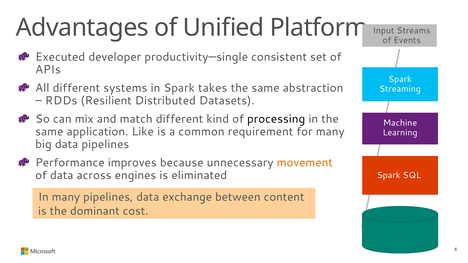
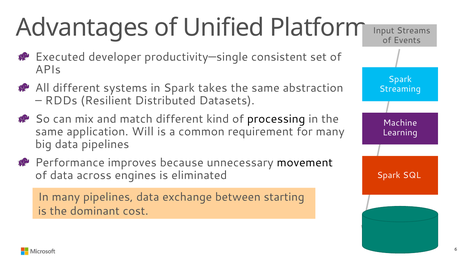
Like: Like -> Will (143, 132)
movement colour: orange -> black (305, 163)
content: content -> starting (284, 197)
